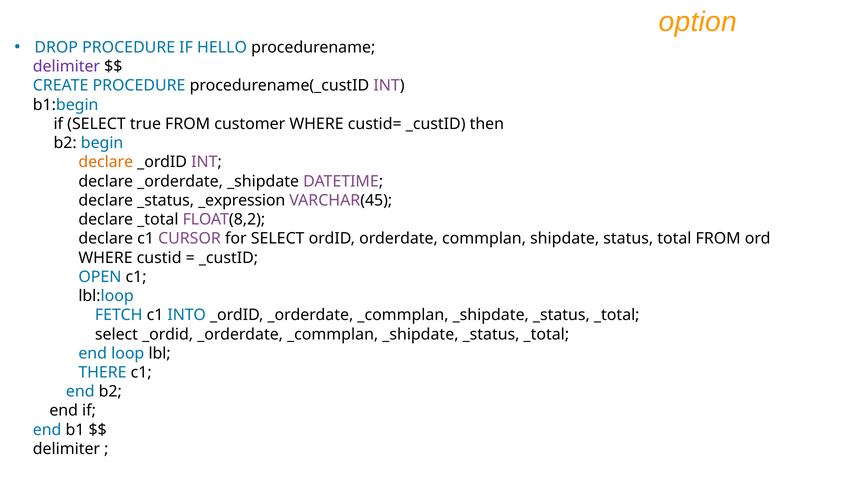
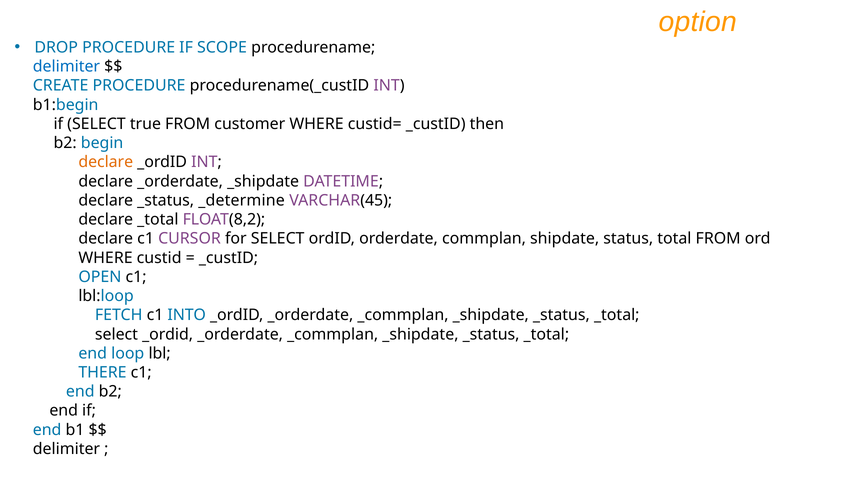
HELLO: HELLO -> SCOPE (222, 47)
delimiter colour: purple -> blue (66, 67)
_expression: _expression -> _determine (242, 200)
